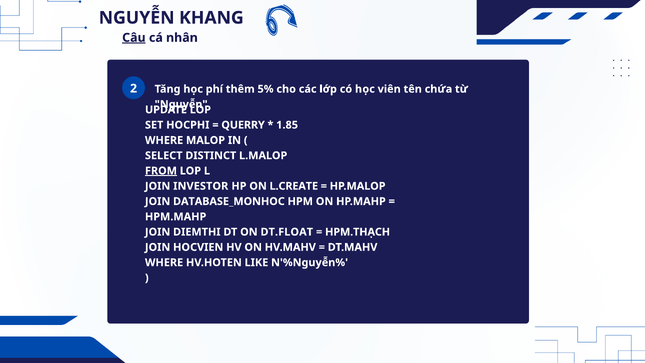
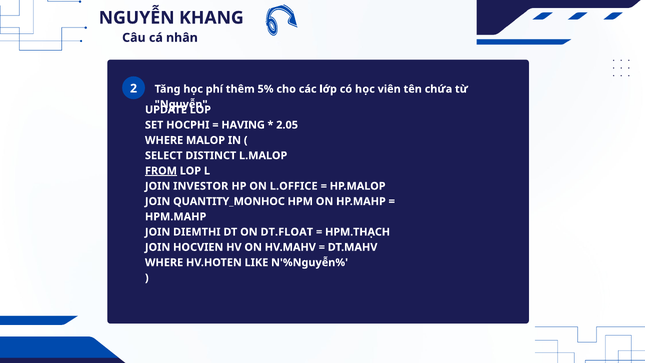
Câu underline: present -> none (134, 38)
QUERRY: QUERRY -> HAVING (243, 125)
1.85: 1.85 -> 2.05 (287, 125)
L.CREATE: L.CREATE -> L.OFFICE (294, 186)
DATABASE_MONHOC: DATABASE_MONHOC -> QUANTITY_MONHOC (229, 201)
